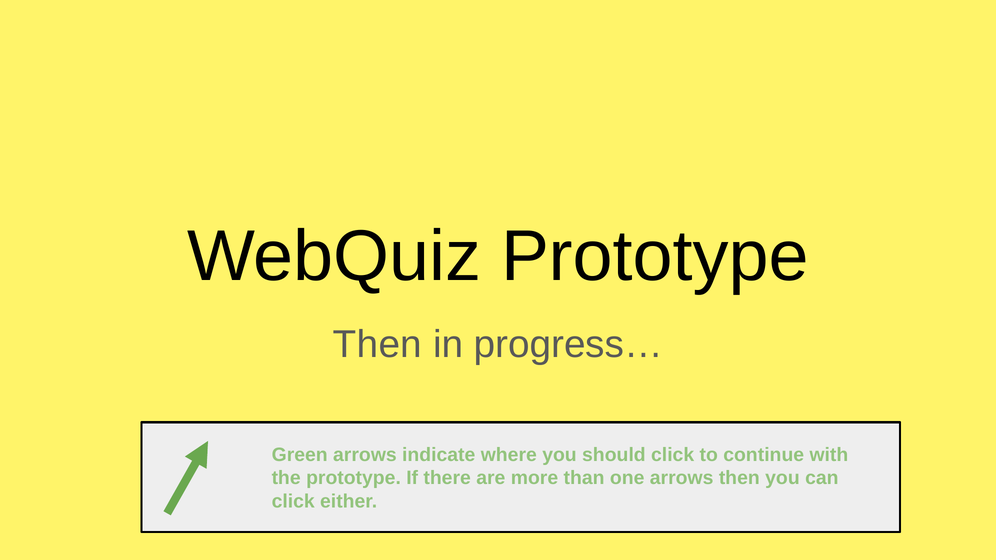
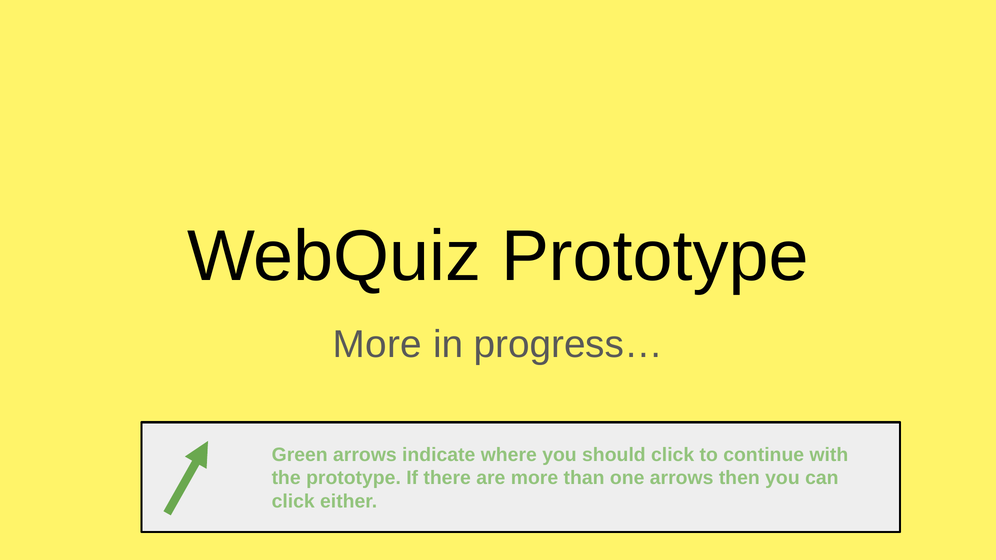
Then: Then -> More (377, 345)
